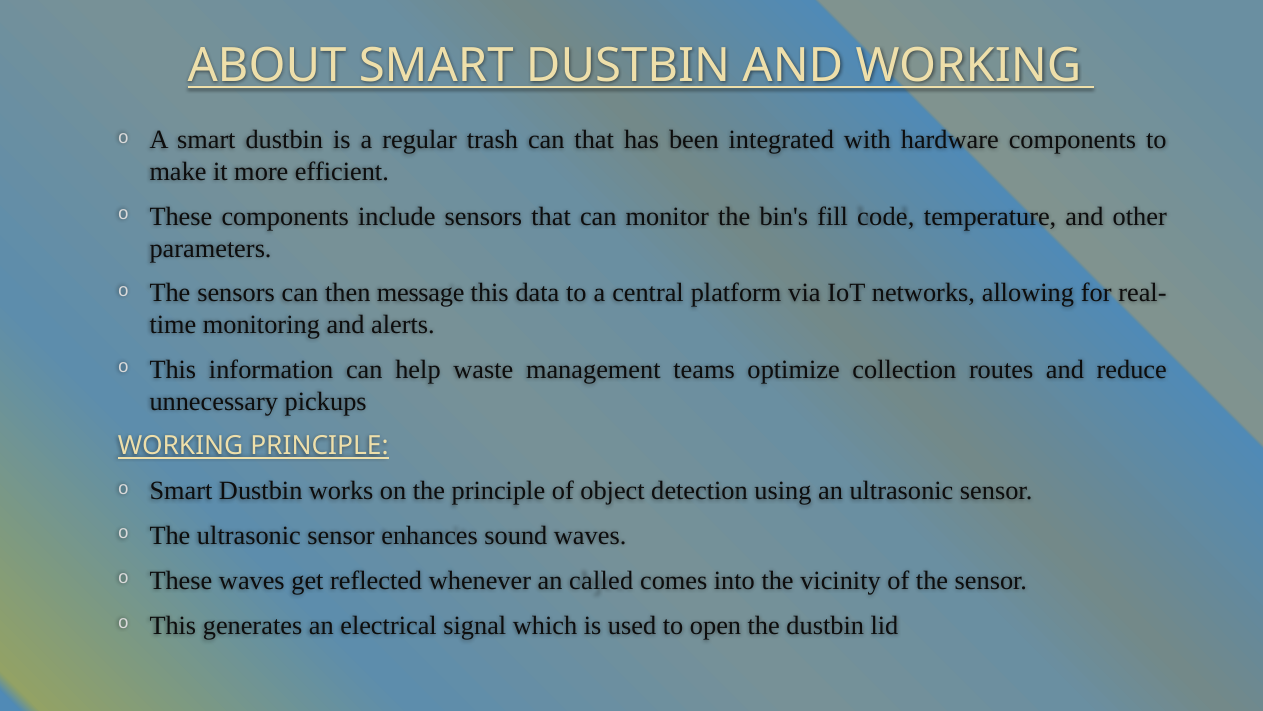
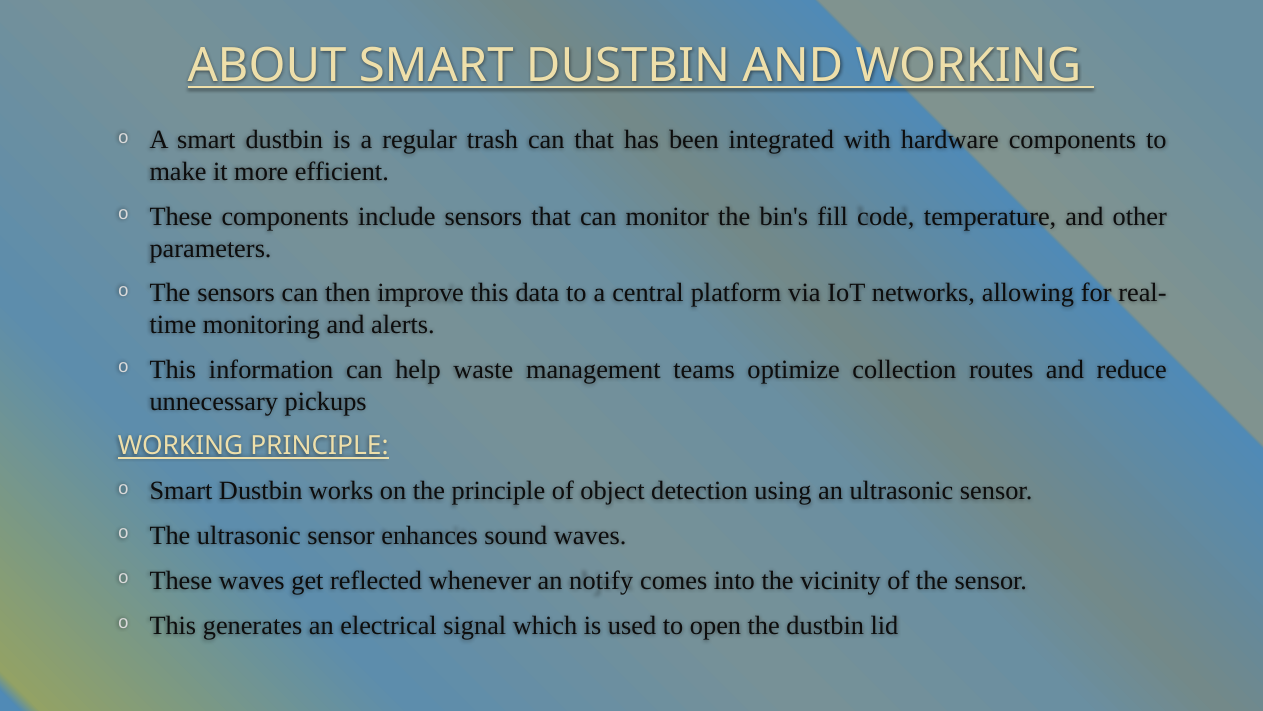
message: message -> improve (421, 293)
called: called -> notify (601, 580)
